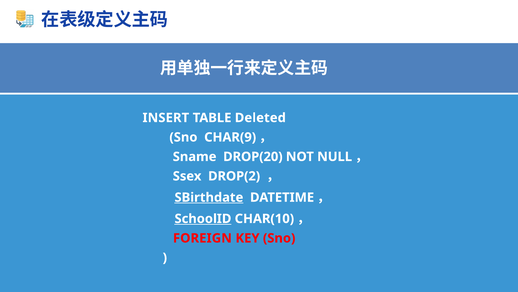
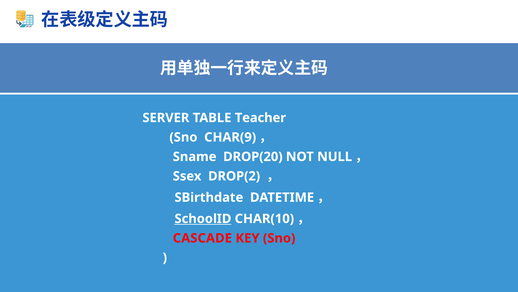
INSERT: INSERT -> SERVER (166, 118)
Deleted: Deleted -> Teacher (260, 118)
SBirthdate underline: present -> none (209, 197)
FOREIGN: FOREIGN -> CASCADE (202, 238)
